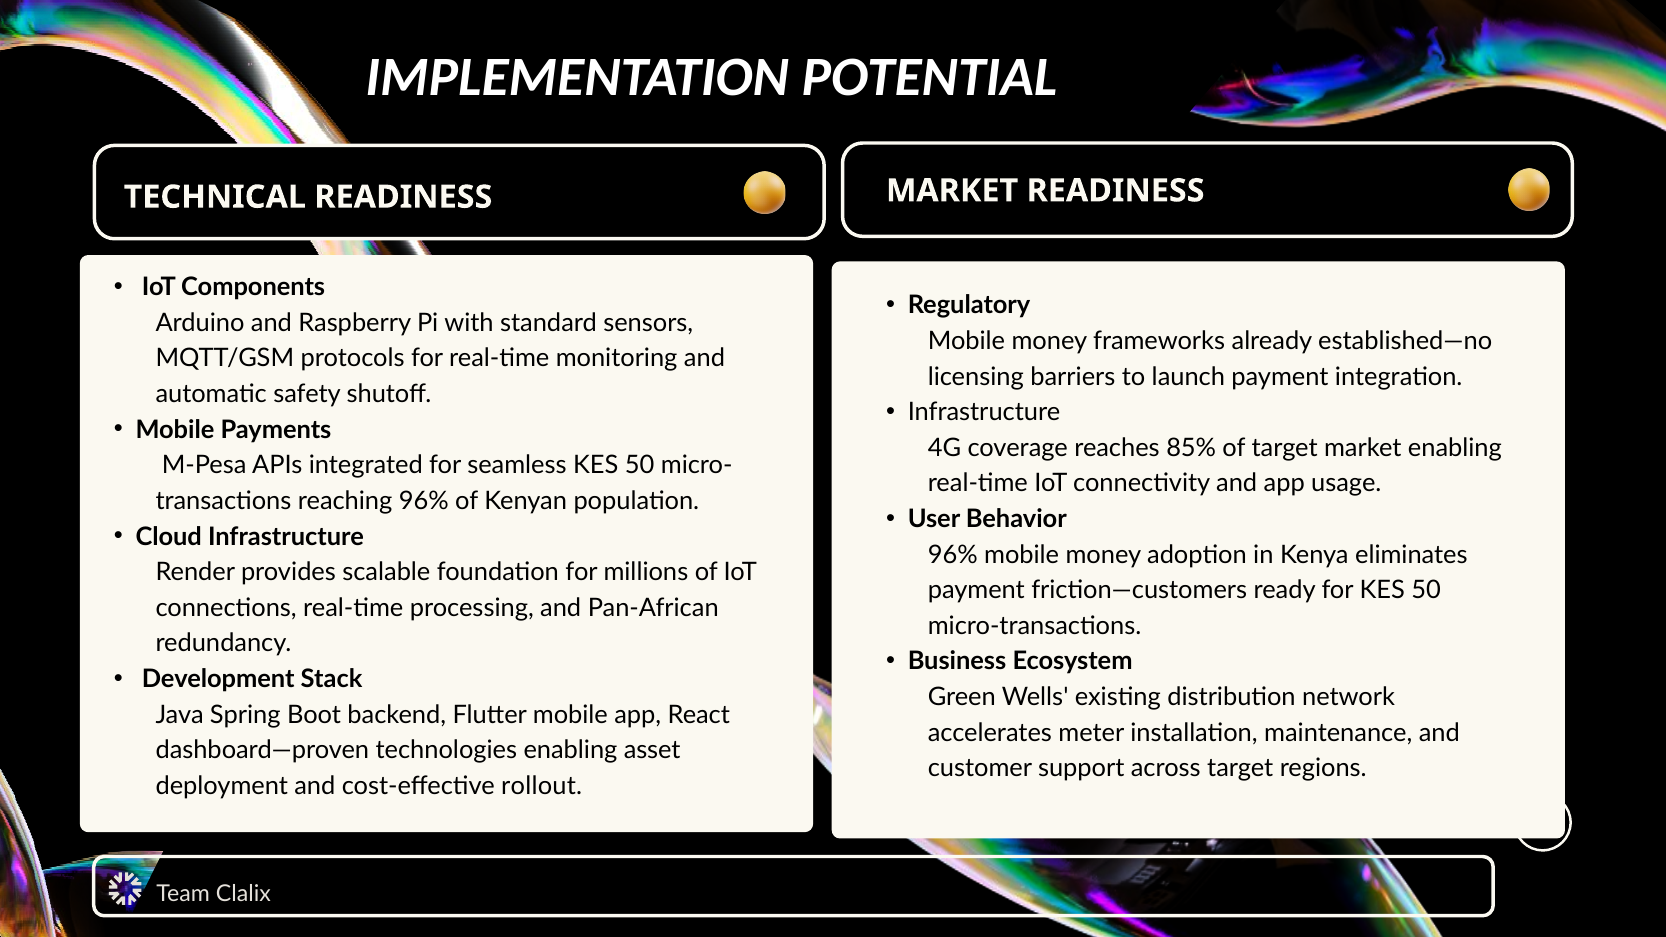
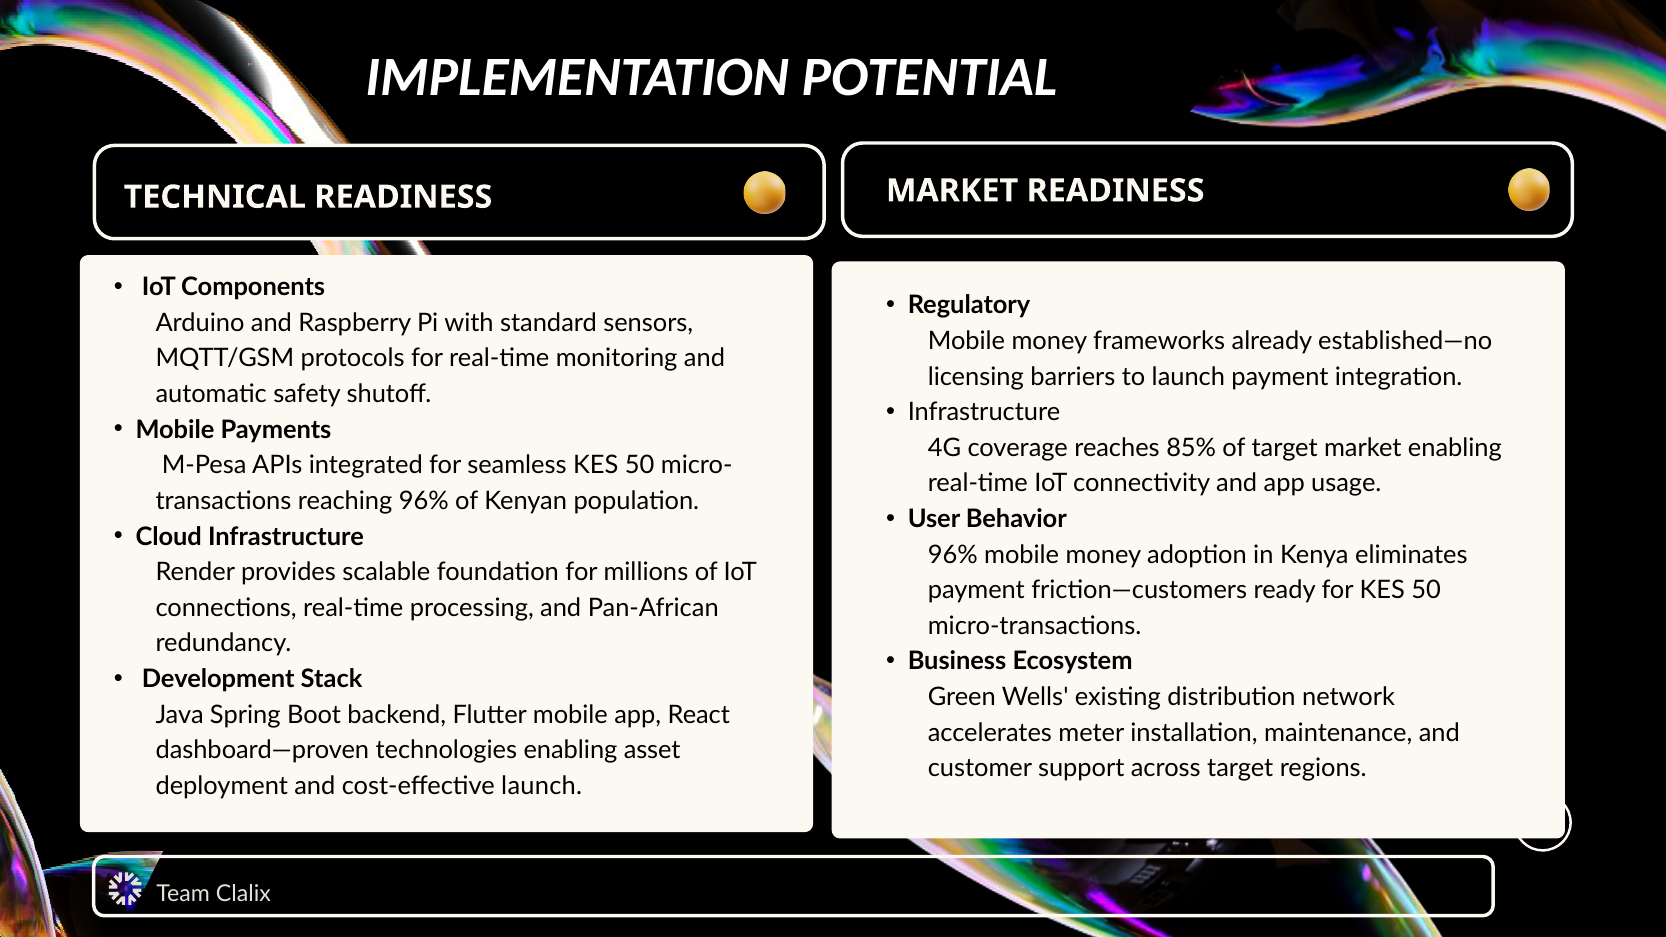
cost-effective rollout: rollout -> launch (542, 786)
